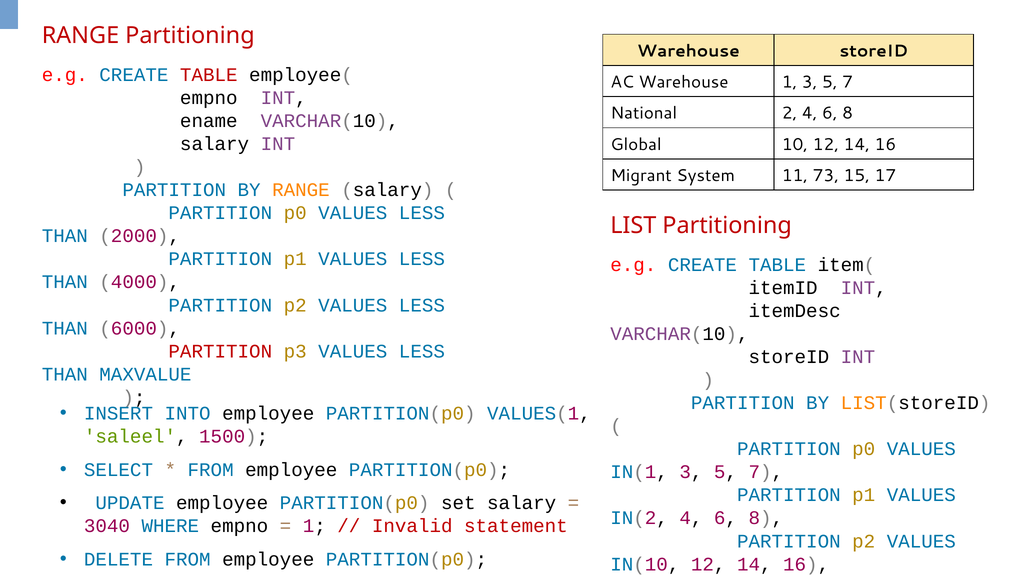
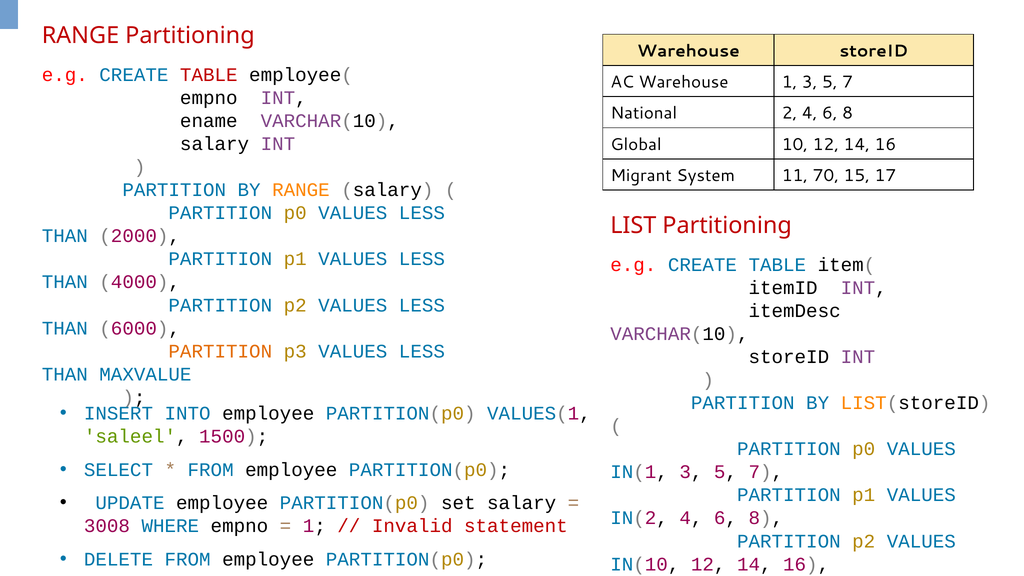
73: 73 -> 70 (826, 176)
PARTITION colour: red -> orange (220, 351)
3040: 3040 -> 3008 (107, 526)
